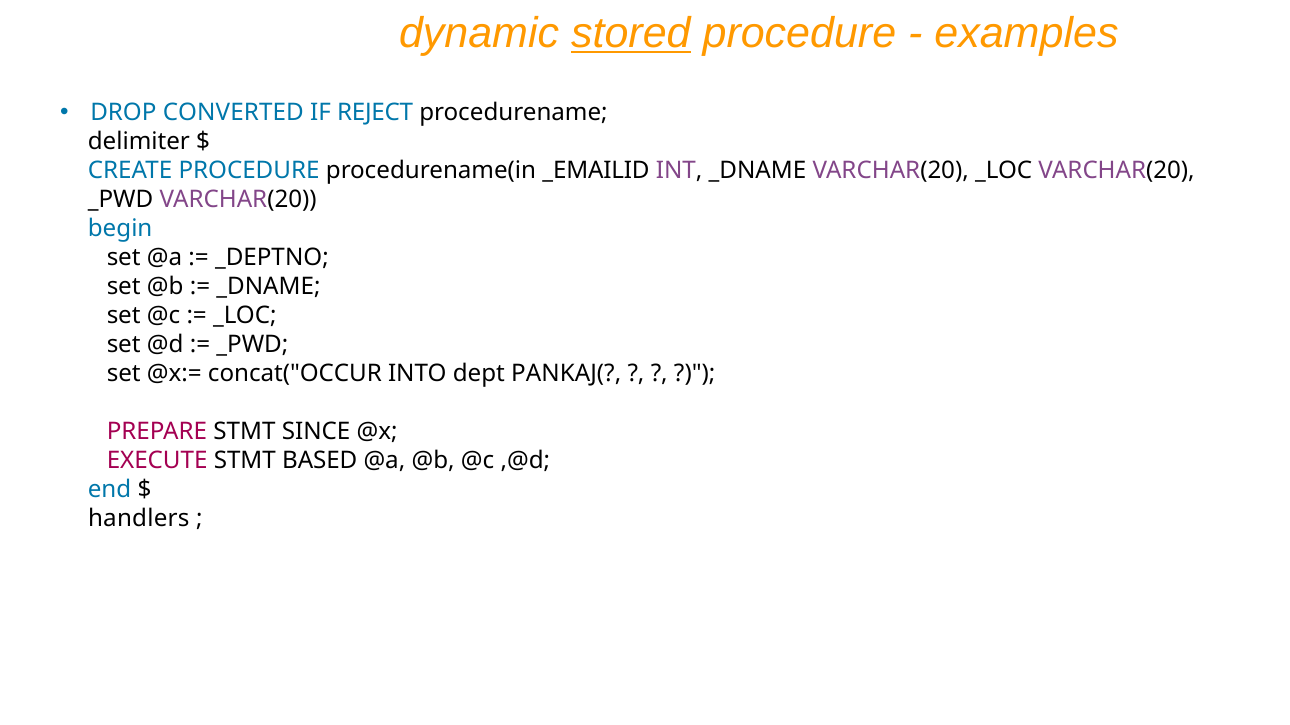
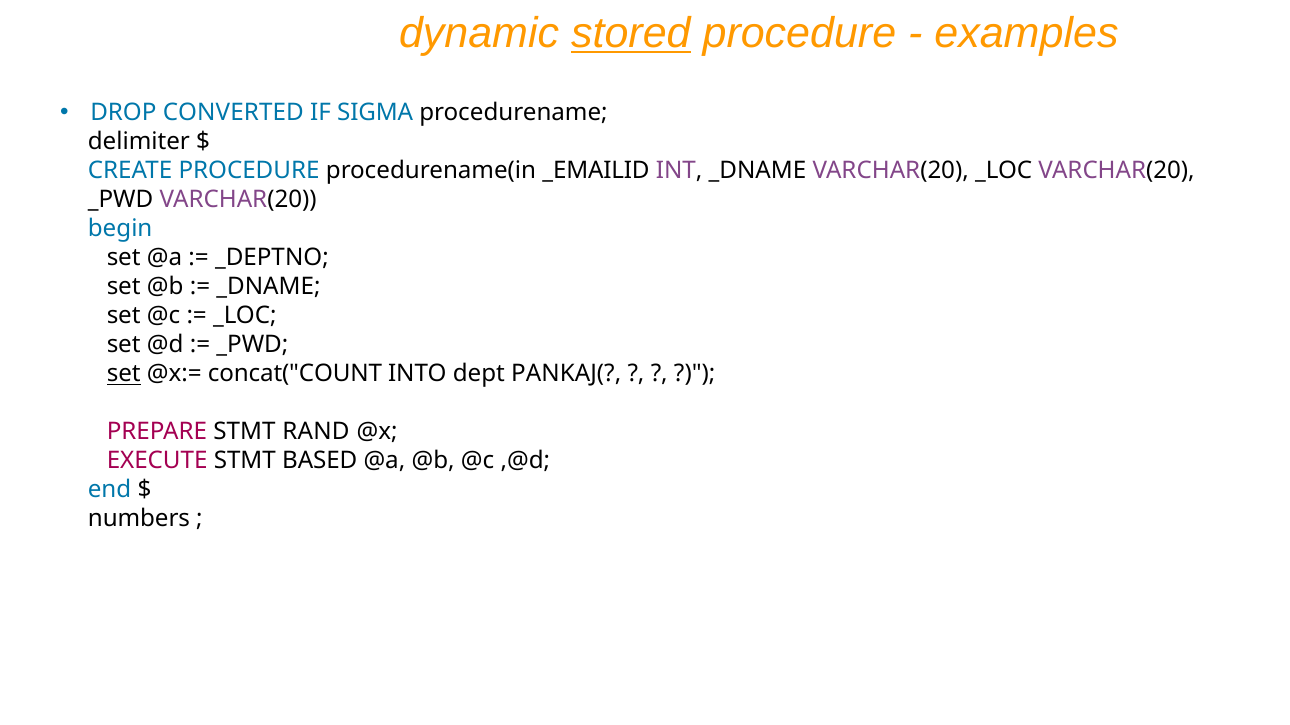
REJECT: REJECT -> SIGMA (375, 113)
set underline: none -> present (124, 374)
concat("OCCUR: concat("OCCUR -> concat("COUNT (295, 374)
SINCE: SINCE -> RAND (316, 432)
handlers: handlers -> numbers (139, 519)
